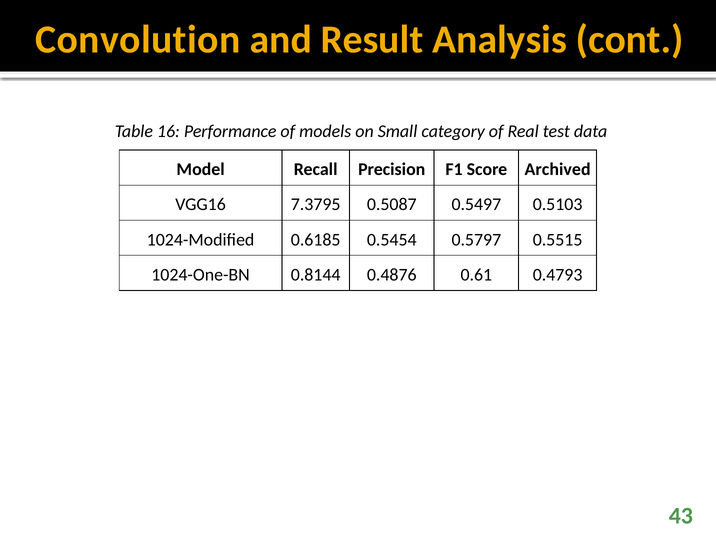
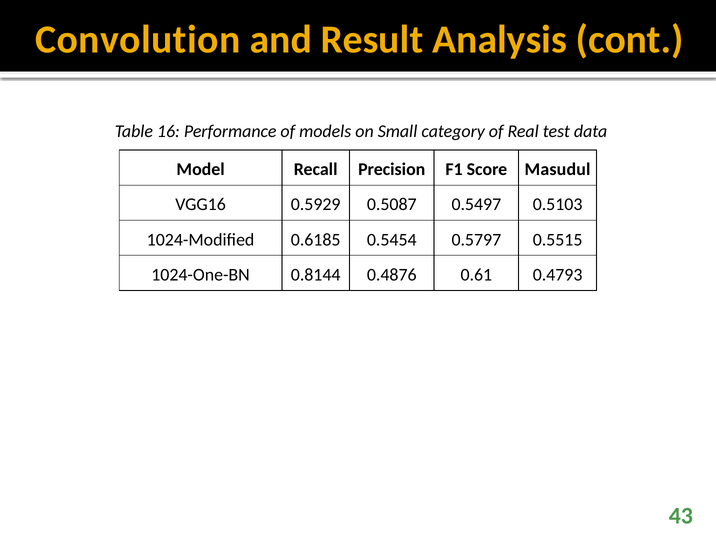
Archived: Archived -> Masudul (558, 169)
7.3795: 7.3795 -> 0.5929 (316, 205)
